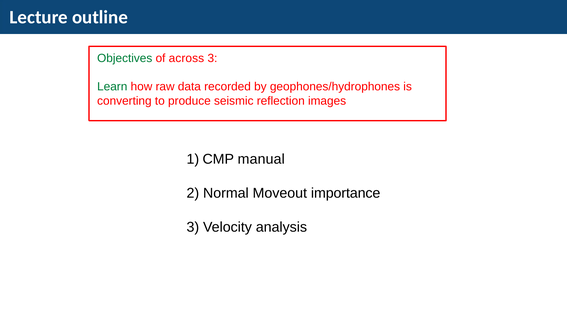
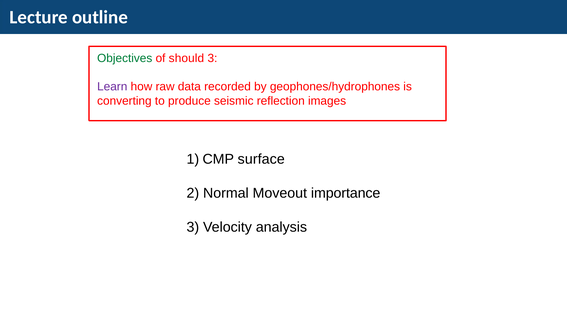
across: across -> should (186, 58)
Learn colour: green -> purple (112, 87)
manual: manual -> surface (261, 159)
